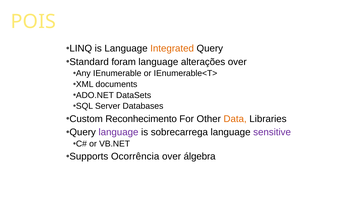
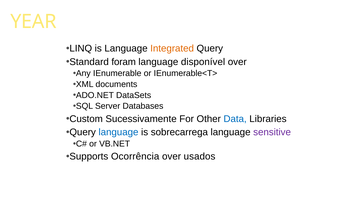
POIS: POIS -> YEAR (33, 21)
alterações: alterações -> disponível (203, 62)
Reconhecimento: Reconhecimento -> Sucessivamente (141, 119)
Data colour: orange -> blue (235, 119)
language colour: purple -> blue (118, 132)
álgebra: álgebra -> usados (200, 156)
